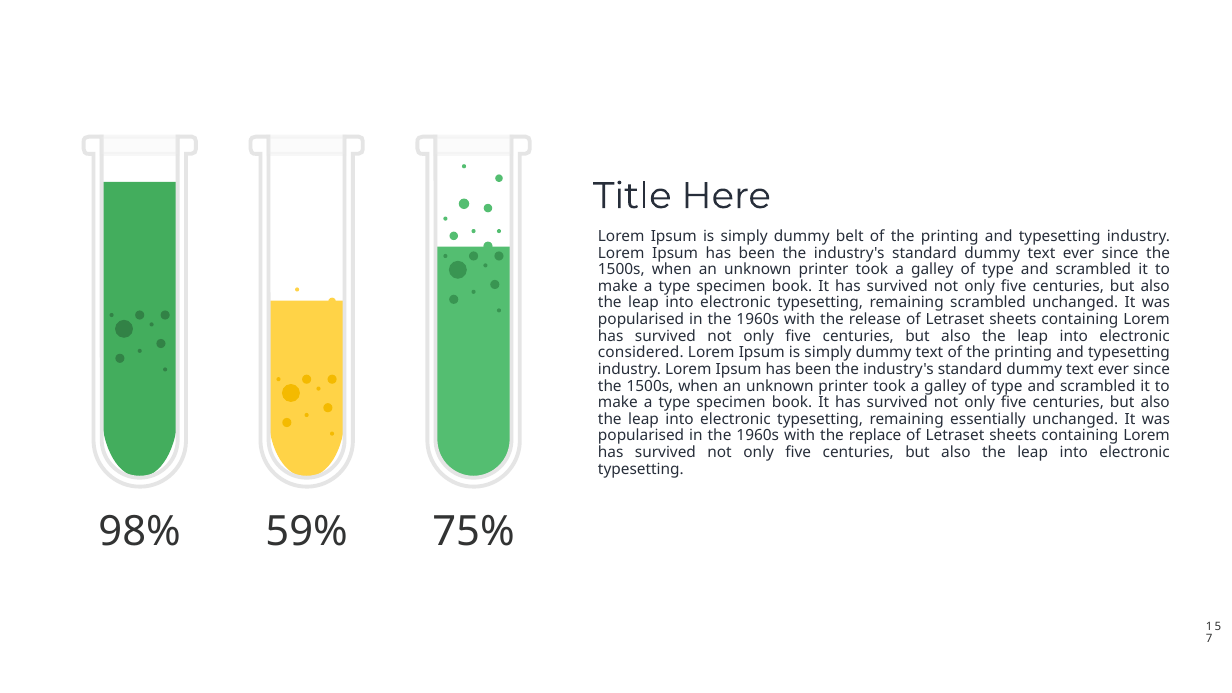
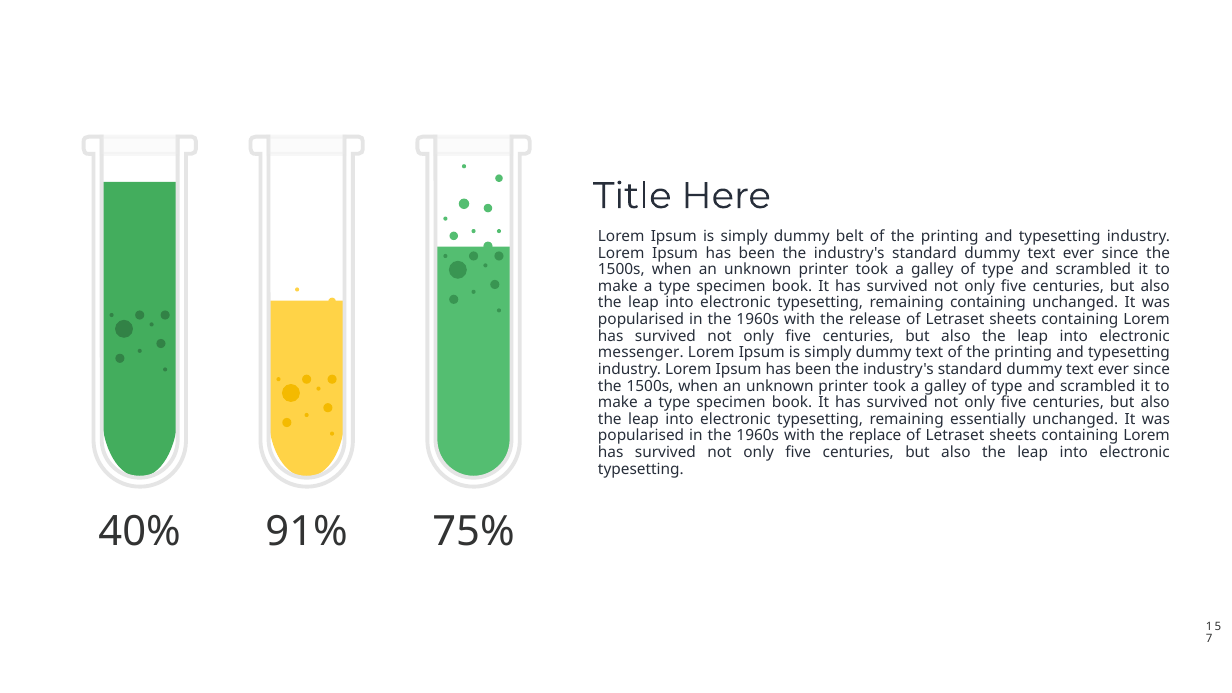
remaining scrambled: scrambled -> containing (988, 303)
considered: considered -> messenger (641, 353)
98%: 98% -> 40% (140, 532)
59%: 59% -> 91% (307, 532)
